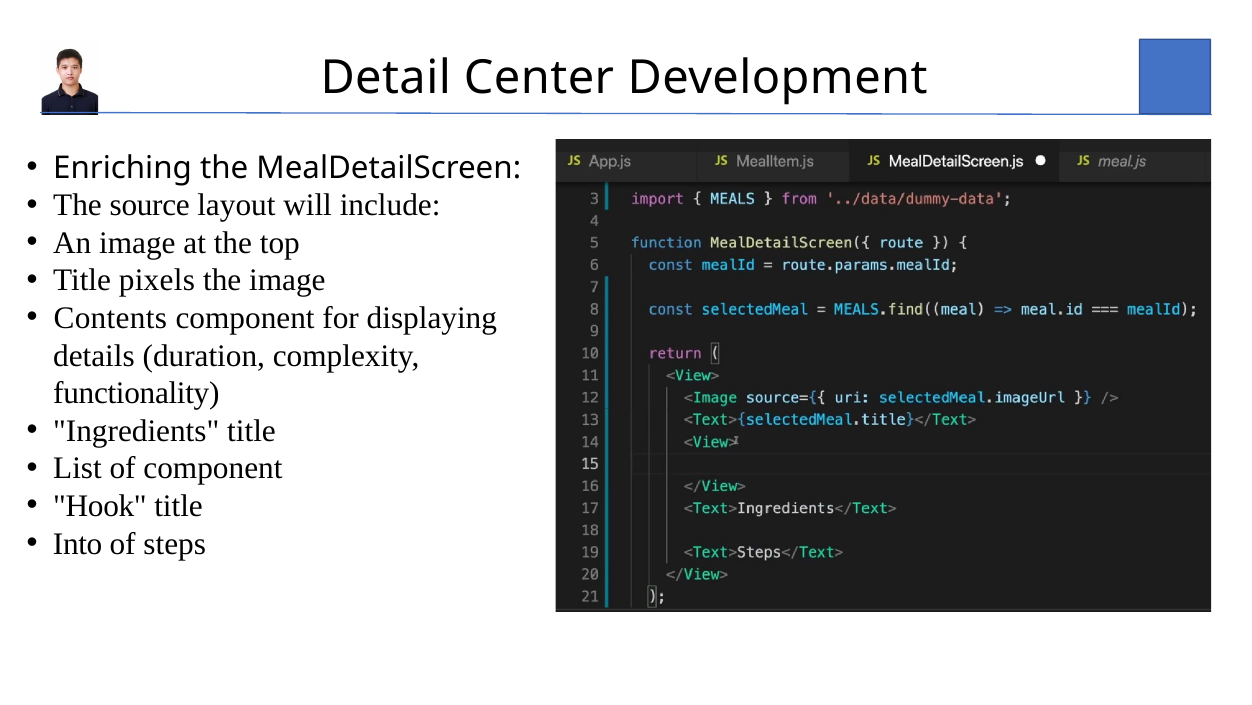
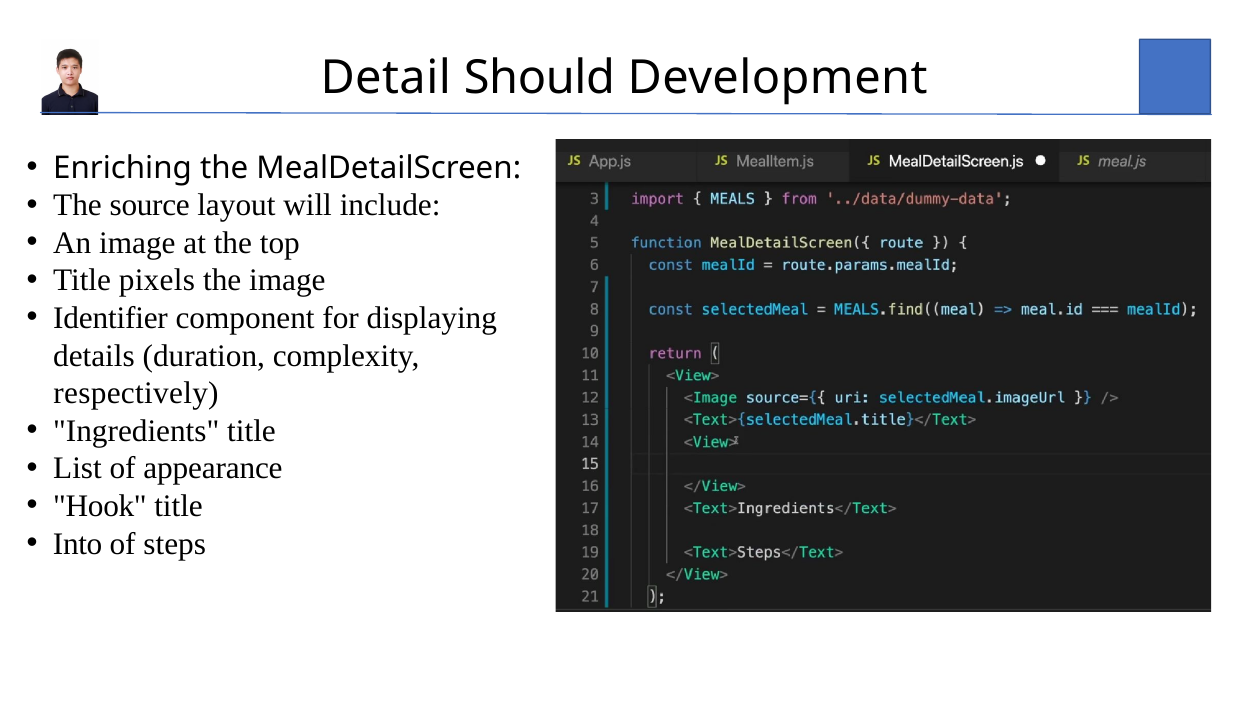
Center: Center -> Should (539, 78)
Contents: Contents -> Identifier (111, 318)
functionality: functionality -> respectively (136, 393)
of component: component -> appearance (213, 468)
